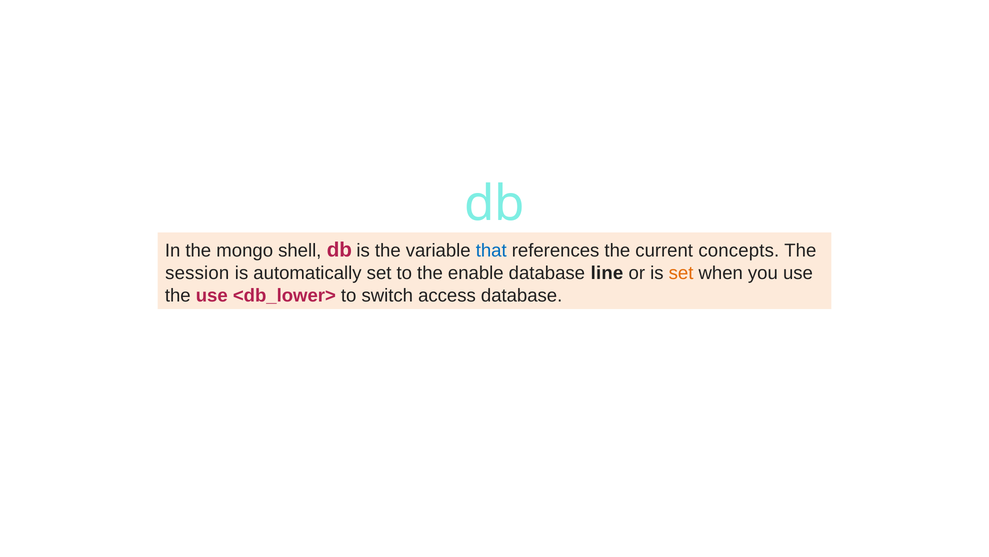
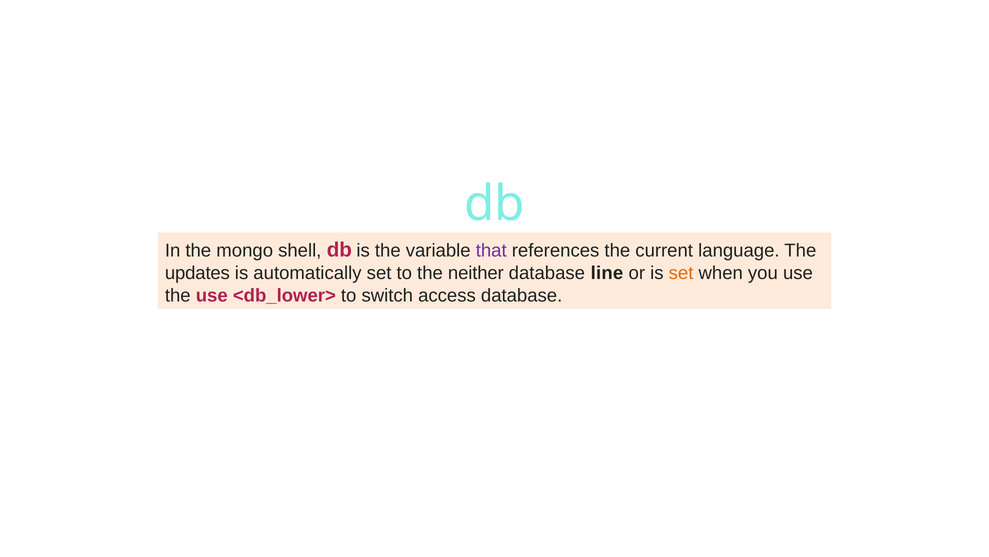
that colour: blue -> purple (491, 250)
concepts: concepts -> language (739, 250)
session: session -> updates (197, 273)
enable: enable -> neither (476, 273)
